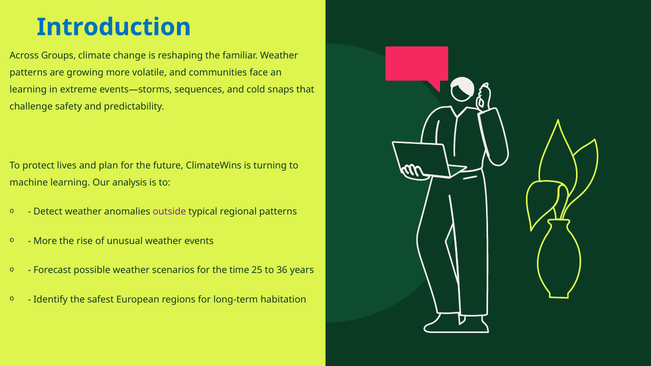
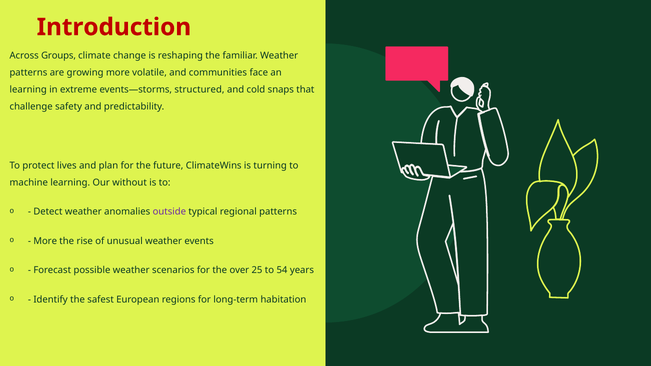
Introduction colour: blue -> red (114, 27)
sequences: sequences -> structured (199, 90)
analysis: analysis -> without (130, 183)
time: time -> over (239, 270)
36: 36 -> 54 (282, 270)
